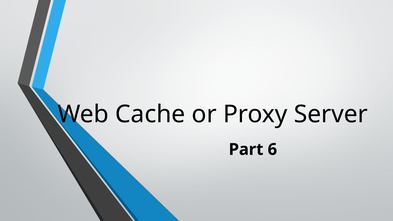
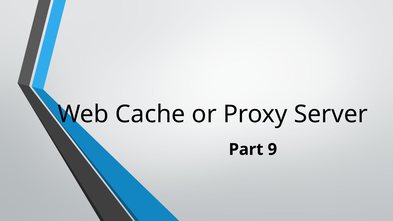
6: 6 -> 9 (272, 149)
